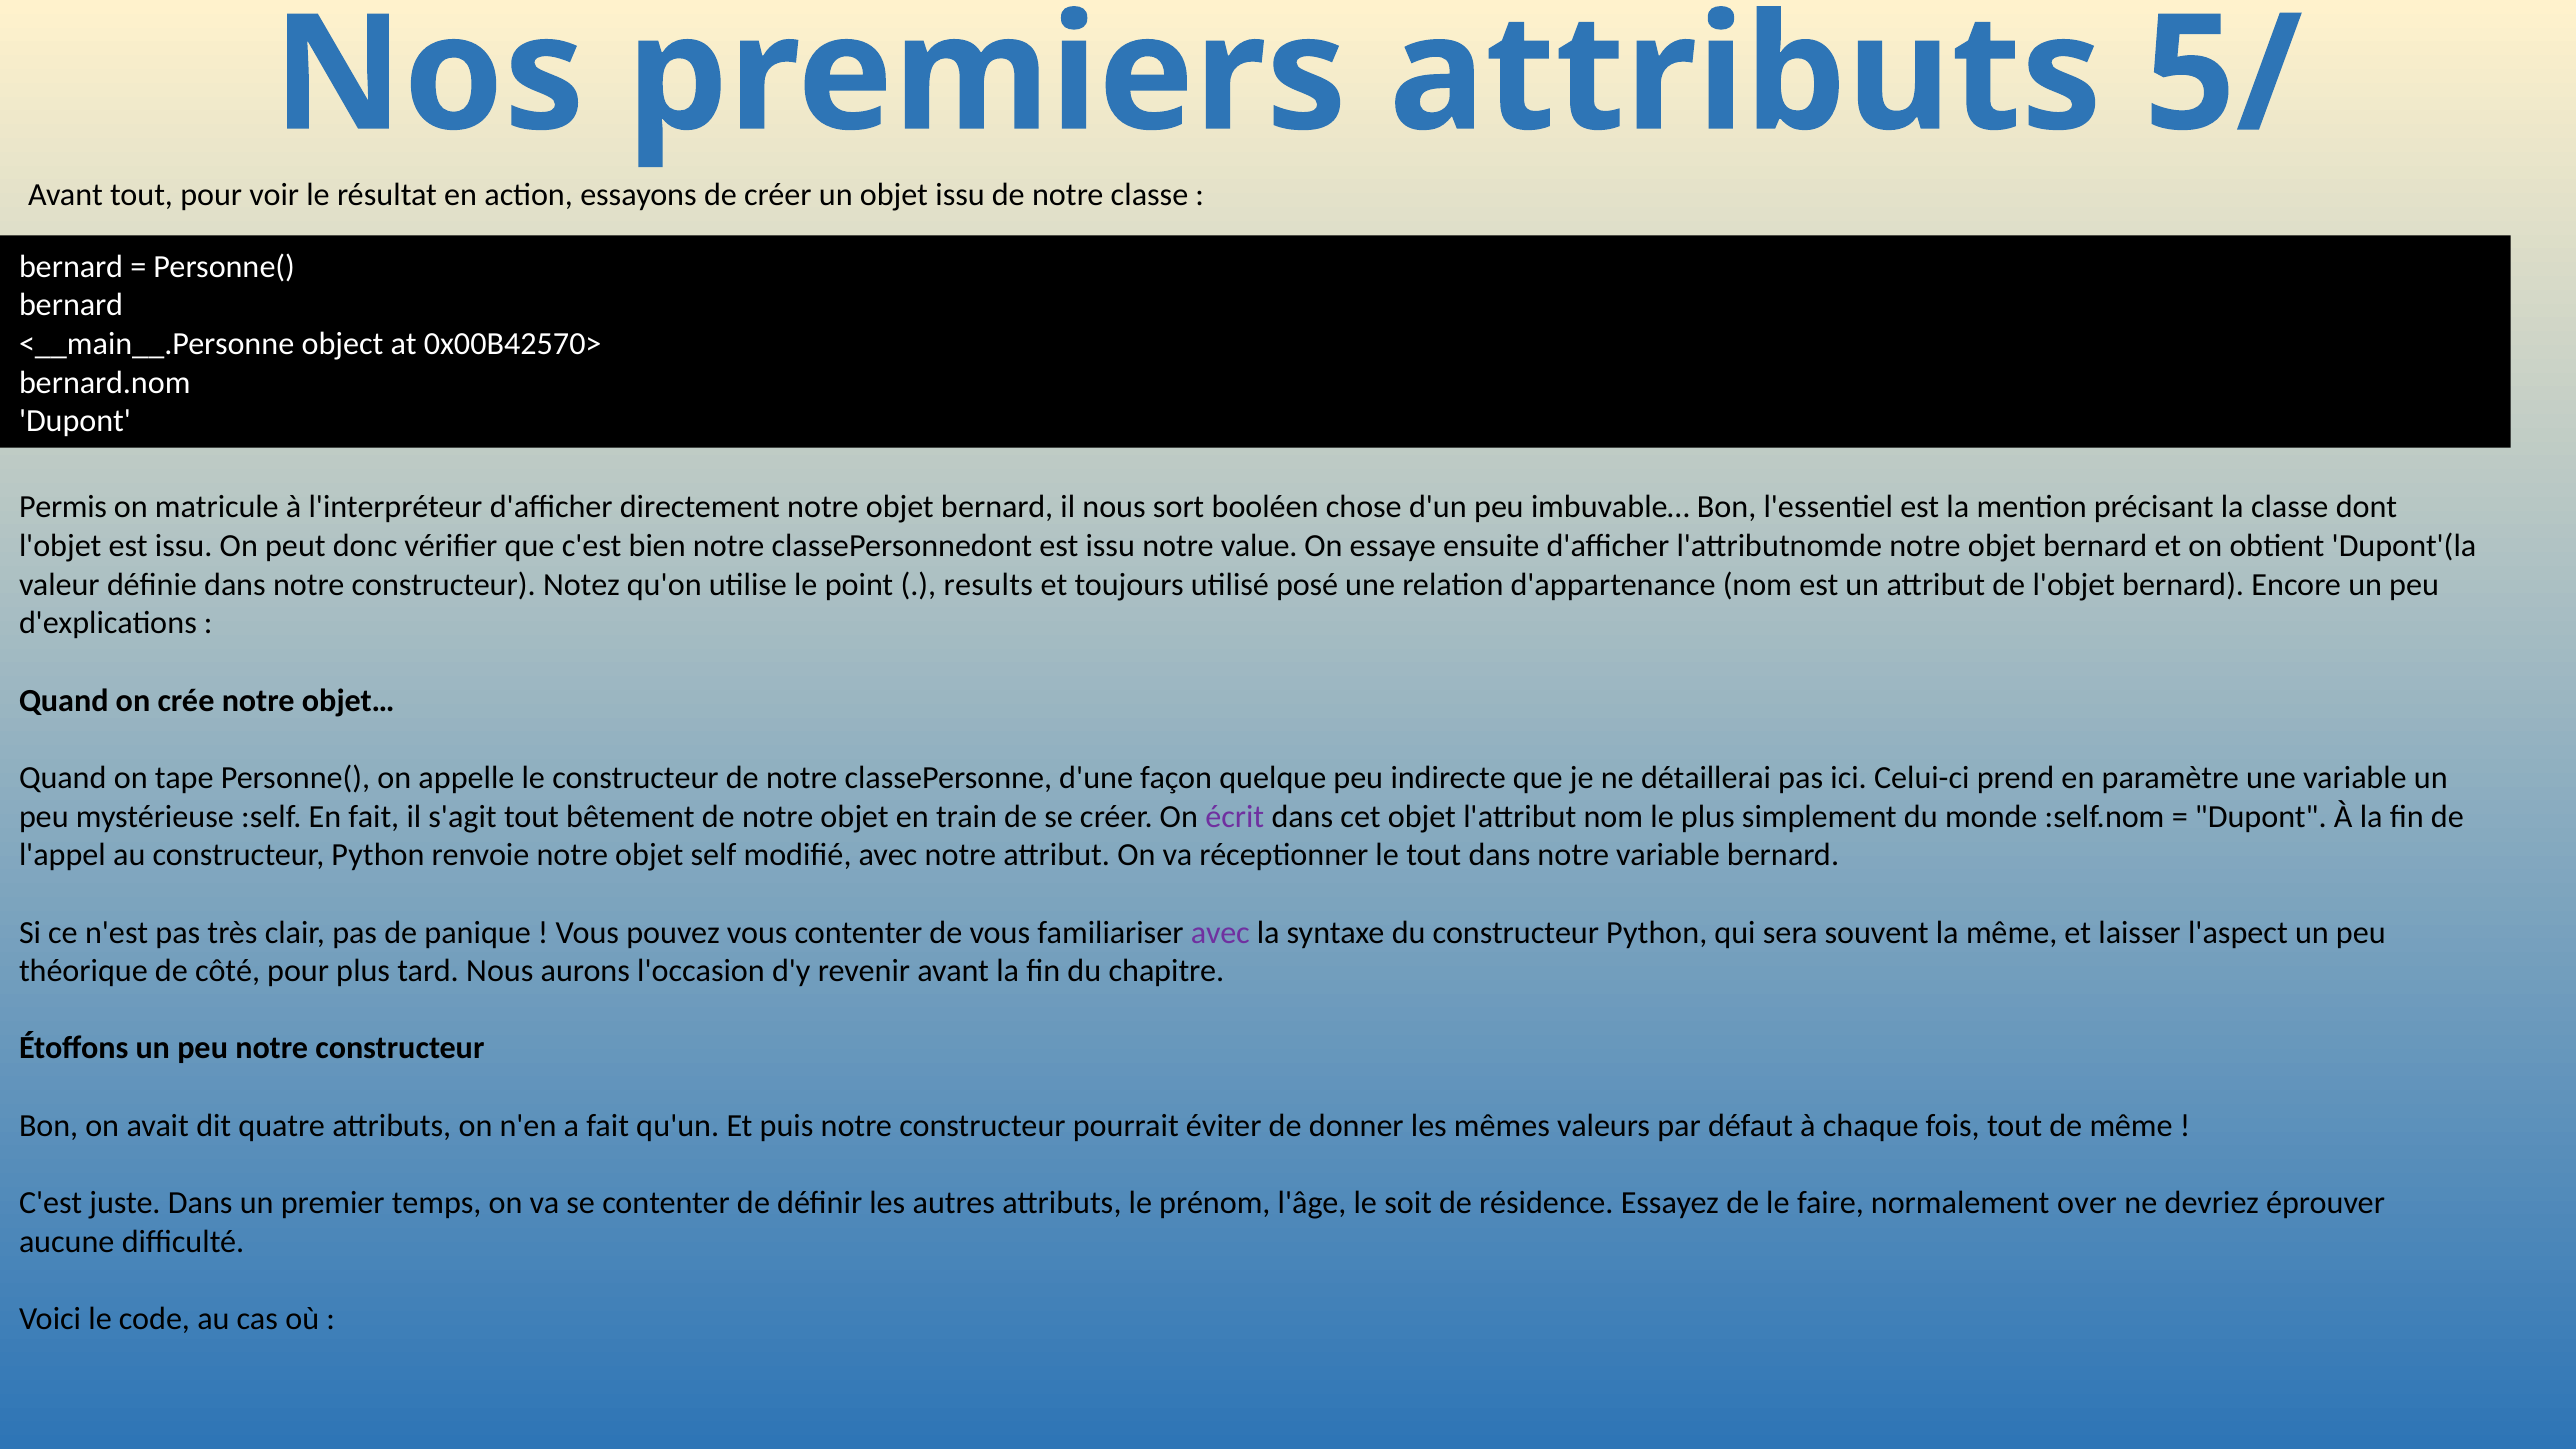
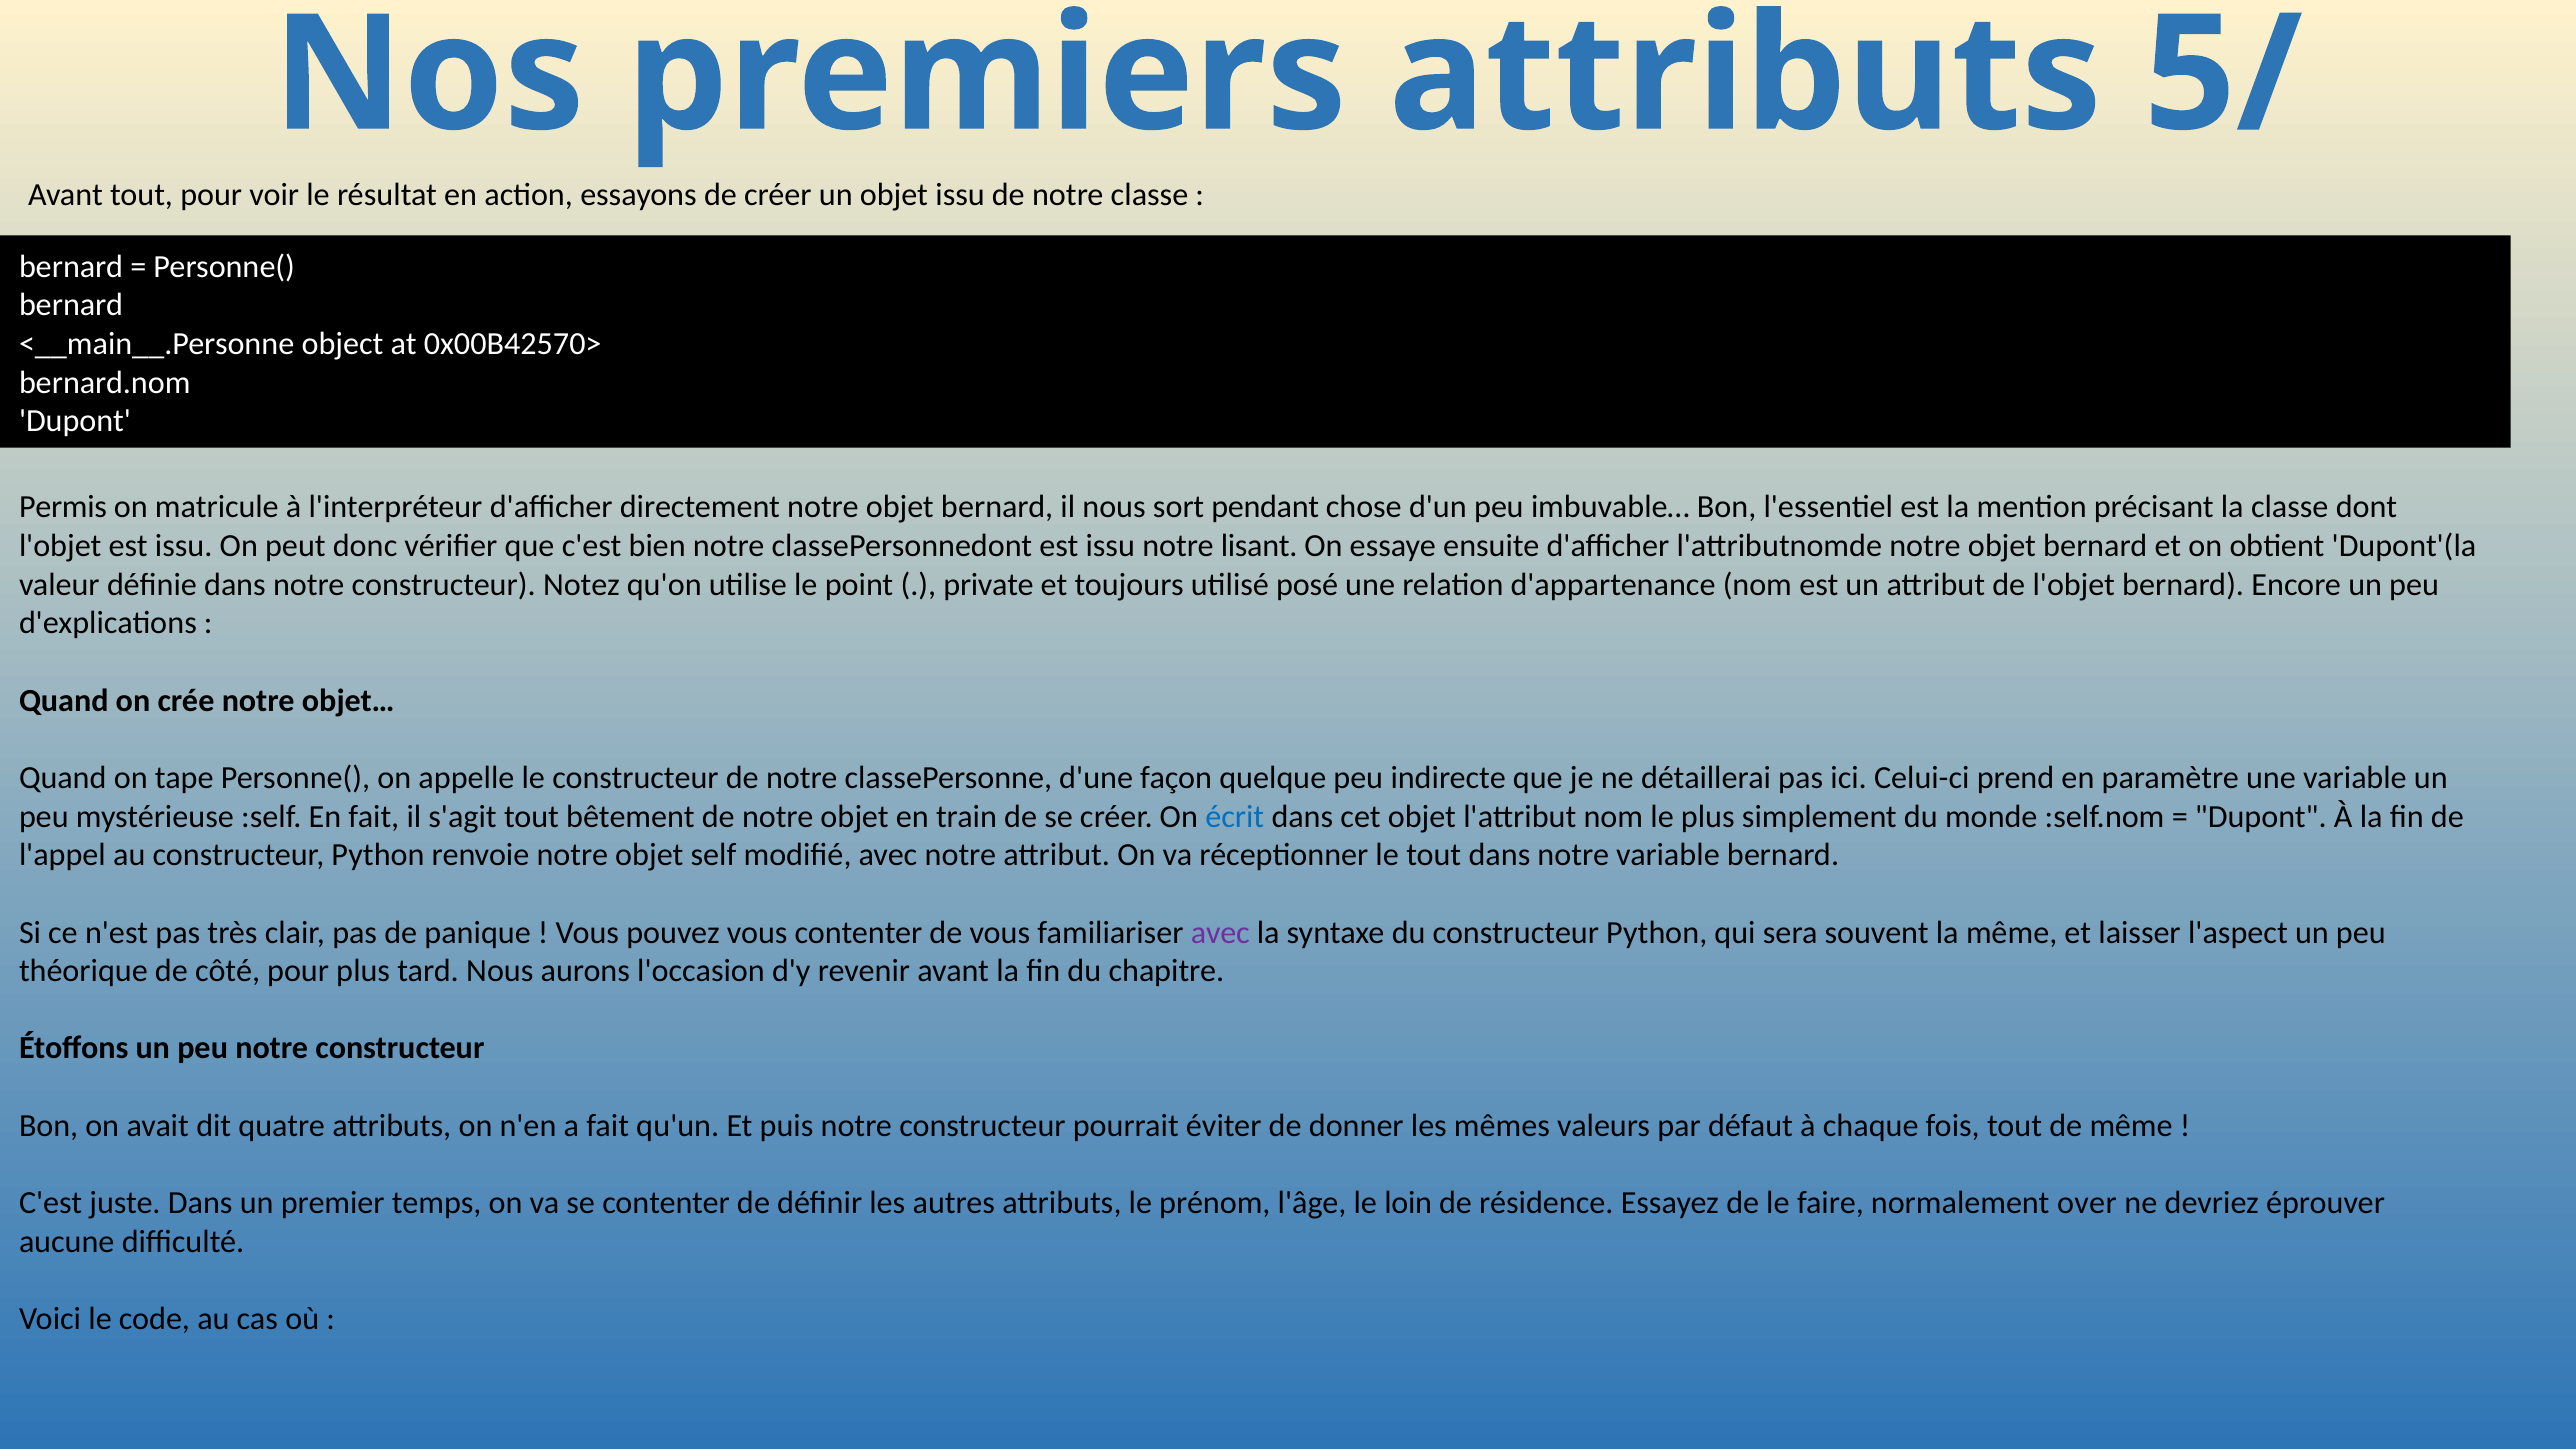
booléen: booléen -> pendant (1265, 507)
value: value -> lisant (1259, 546)
results: results -> private (989, 585)
écrit colour: purple -> blue (1235, 816)
soit: soit -> loin (1408, 1203)
